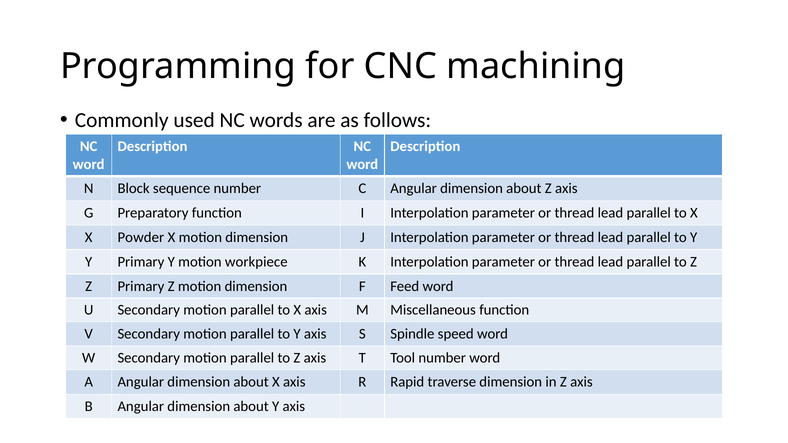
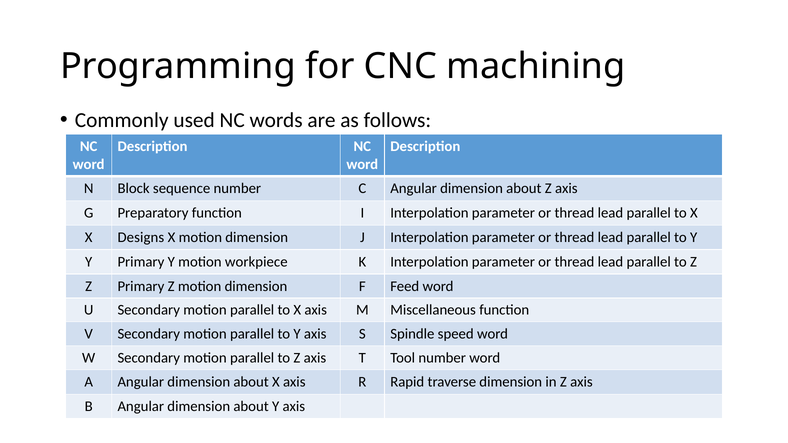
Powder: Powder -> Designs (141, 237)
